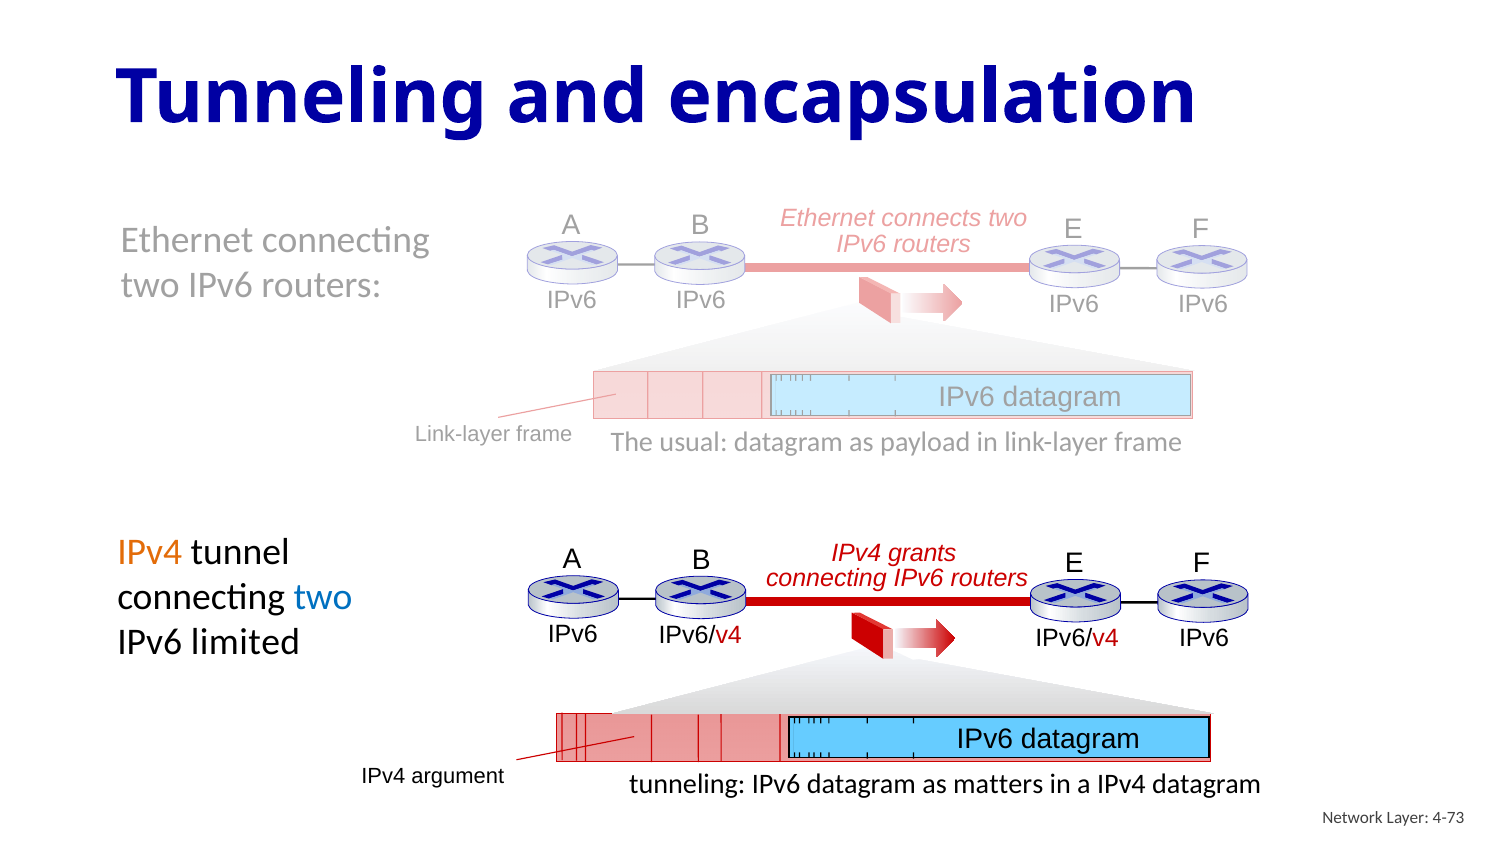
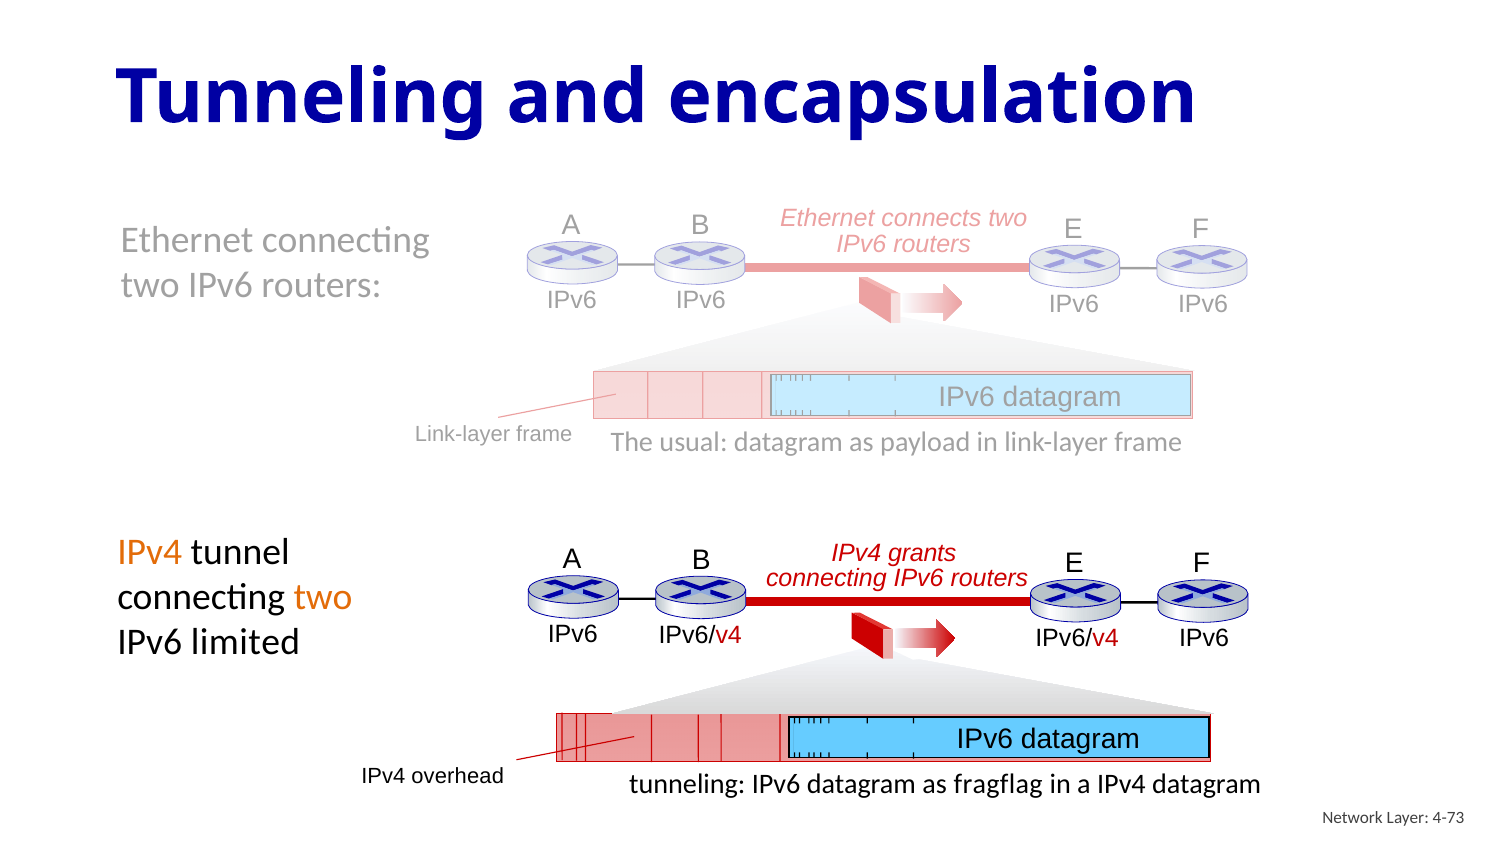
two colour: blue -> orange (323, 597)
argument: argument -> overhead (458, 776)
matters: matters -> fragflag (998, 784)
